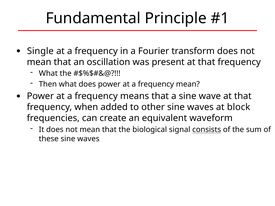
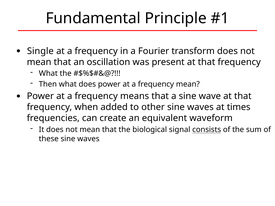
block: block -> times (239, 107)
